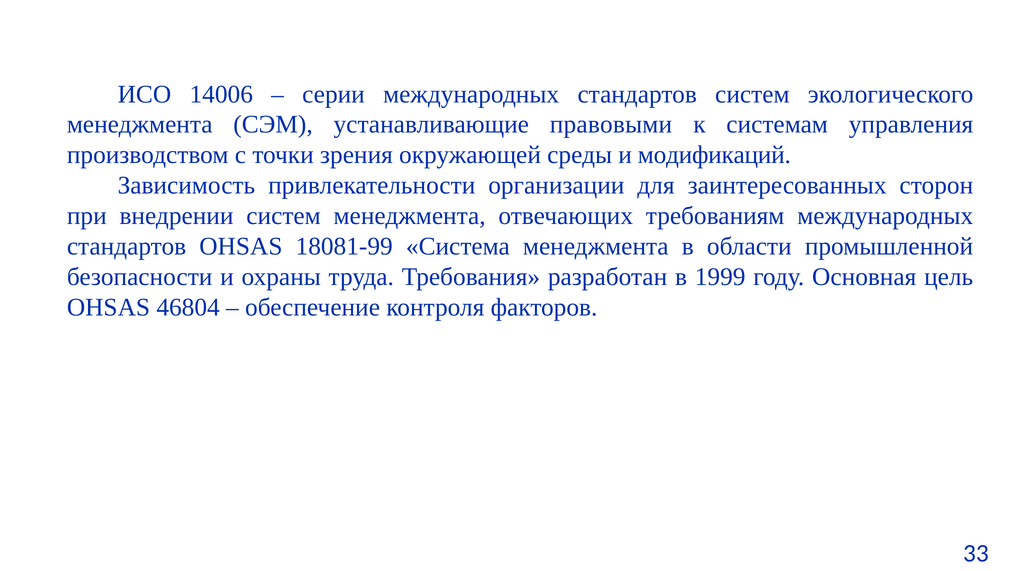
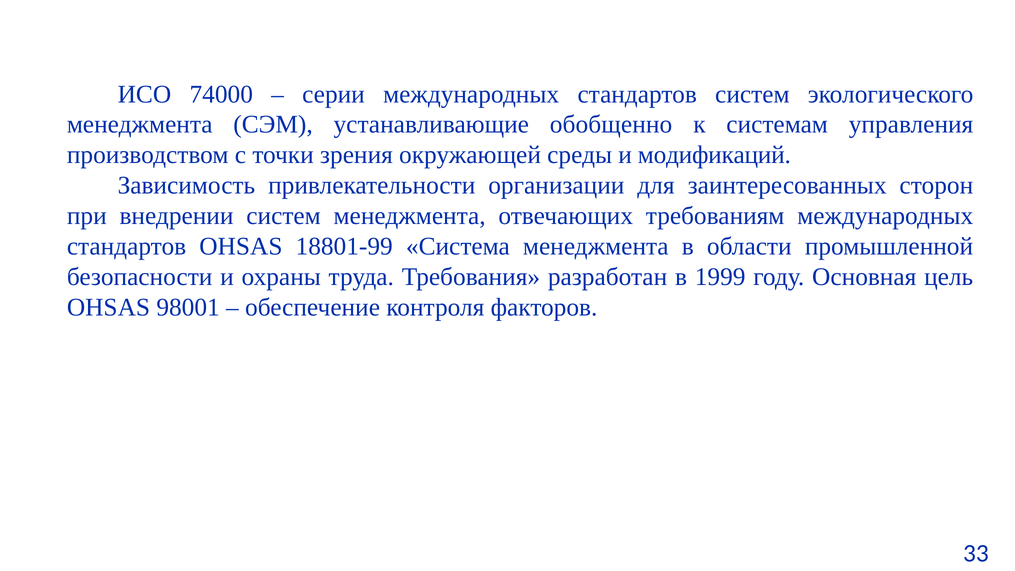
14006: 14006 -> 74000 (221, 94)
правовыми: правовыми -> обобщенно (611, 125)
18081-99: 18081-99 -> 18801-99 (344, 246)
46804: 46804 -> 98001 (188, 307)
